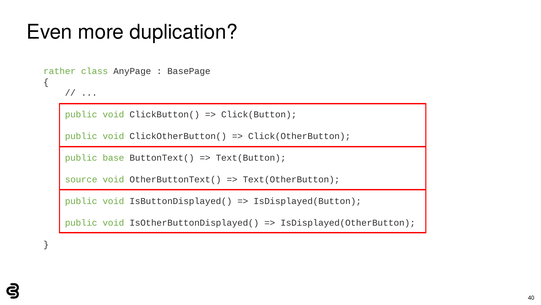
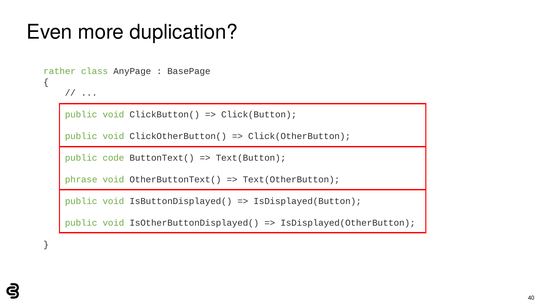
base: base -> code (113, 158)
source: source -> phrase (81, 179)
